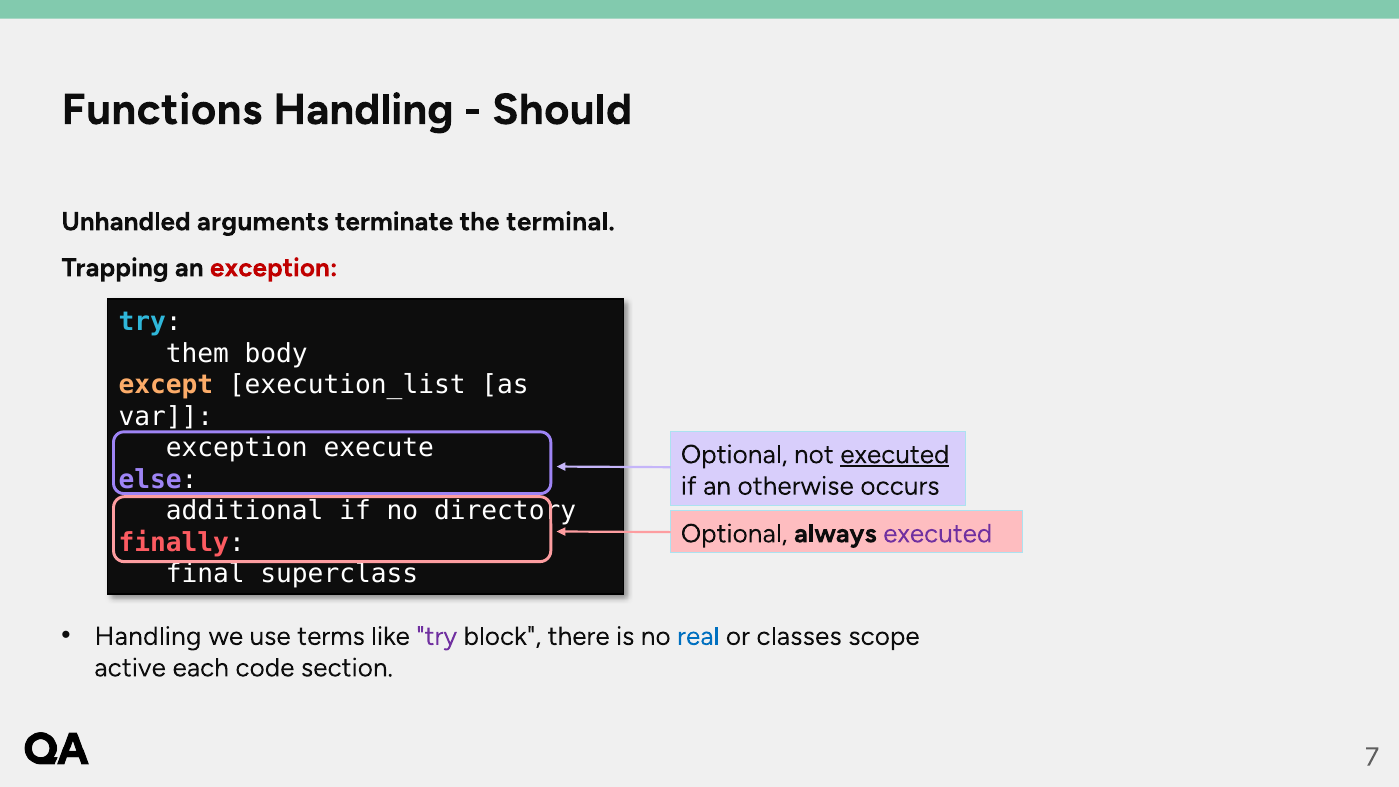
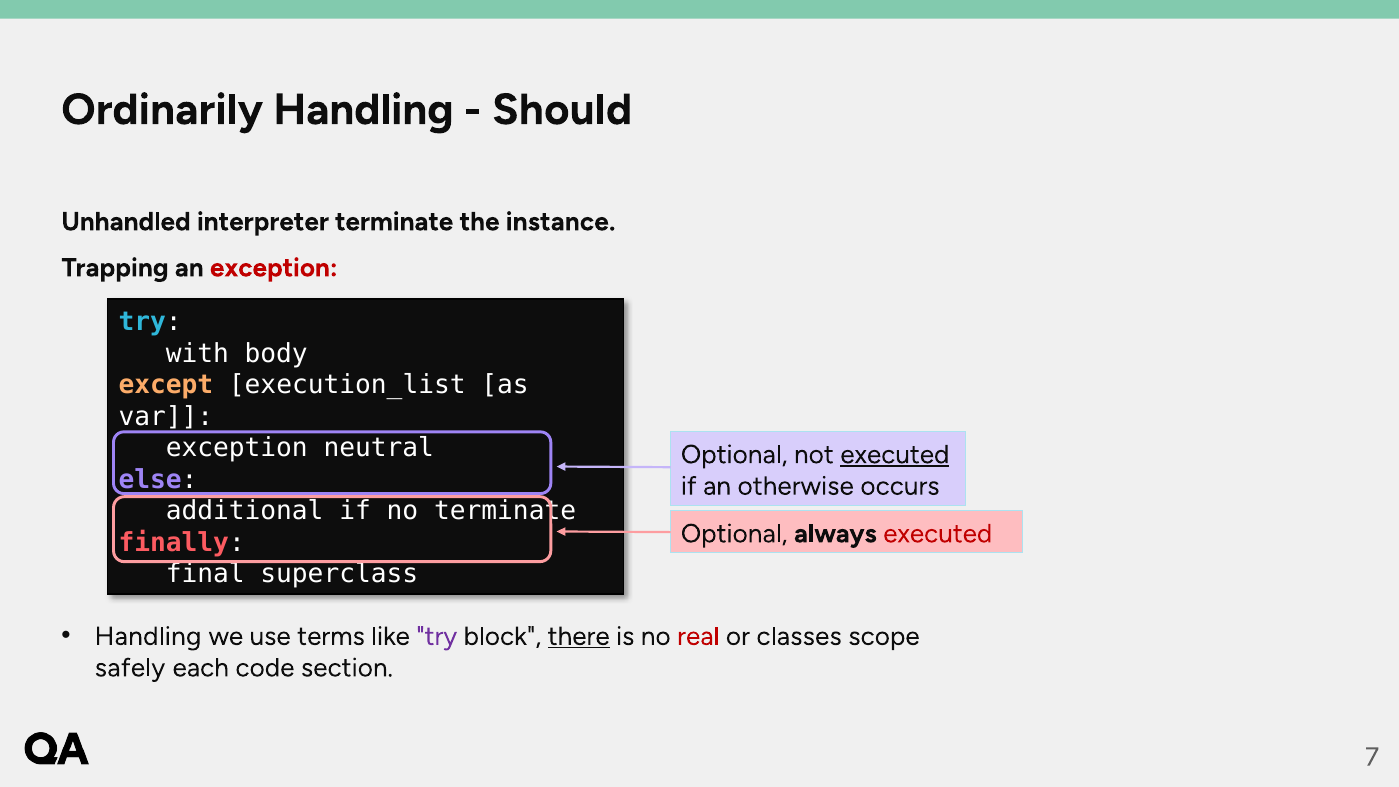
Functions: Functions -> Ordinarily (162, 110)
arguments: arguments -> interpreter (263, 222)
terminal: terminal -> instance (561, 222)
them: them -> with (197, 354)
execute: execute -> neutral (379, 448)
no directory: directory -> terminate (505, 511)
executed colour: purple -> red (938, 534)
there underline: none -> present (579, 636)
real colour: blue -> red (698, 636)
active: active -> safely (130, 668)
